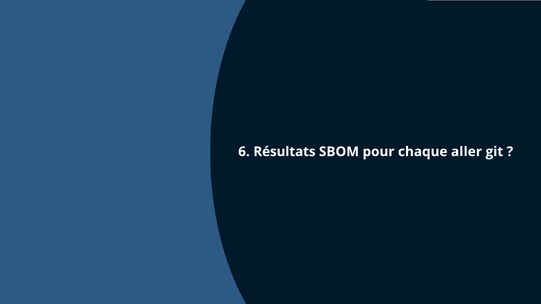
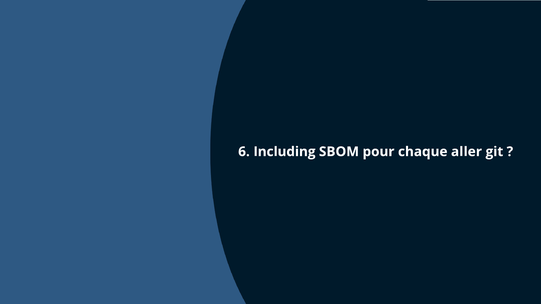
Résultats: Résultats -> Including (284, 152)
